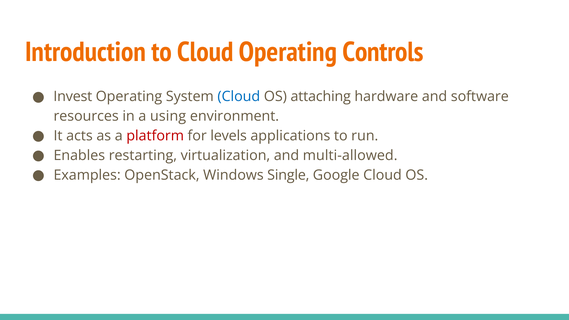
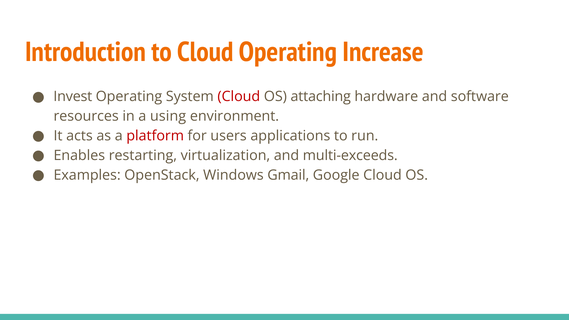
Controls: Controls -> Increase (383, 52)
Cloud colour: blue -> red (239, 97)
levels: levels -> users (229, 136)
multi-allowed: multi-allowed -> multi-exceeds (350, 155)
Single: Single -> Gmail (288, 175)
